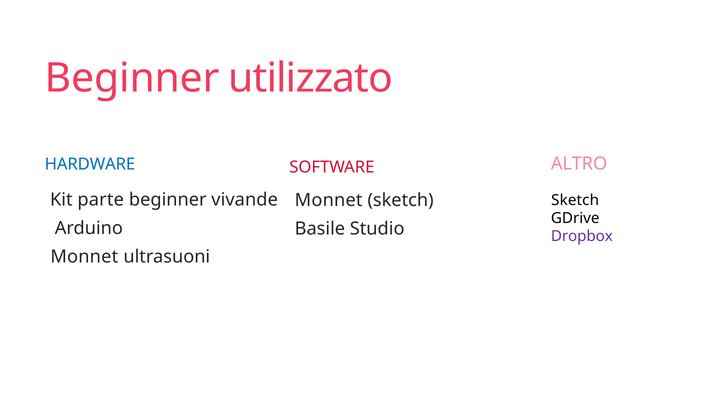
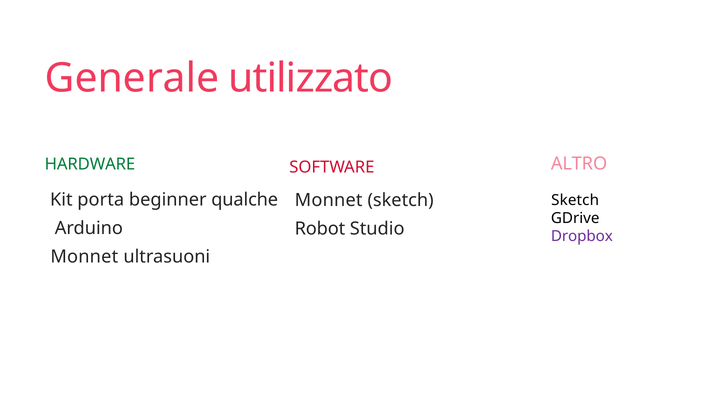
Beginner: Beginner -> Generale (132, 78)
HARDWARE colour: blue -> green (90, 165)
parte: parte -> porta (101, 200)
vivande: vivande -> qualche (245, 200)
Basile: Basile -> Robot (320, 229)
